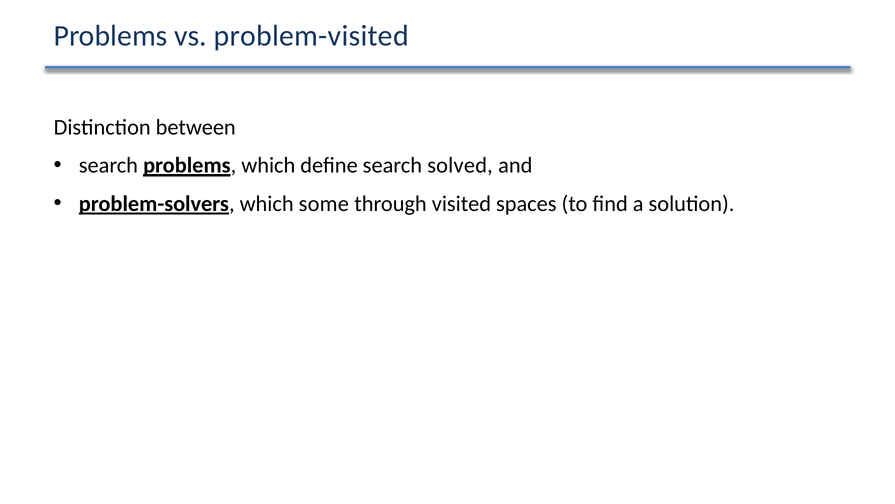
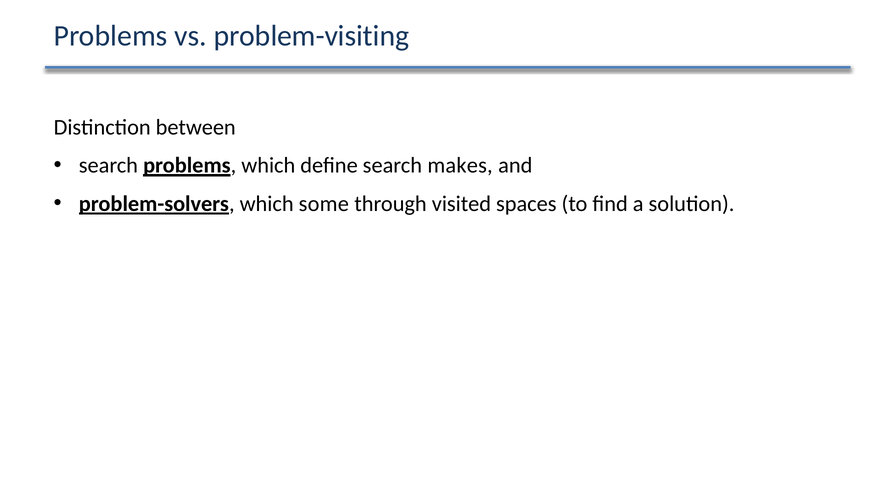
problem-visited: problem-visited -> problem-visiting (311, 36)
solved: solved -> makes (460, 165)
